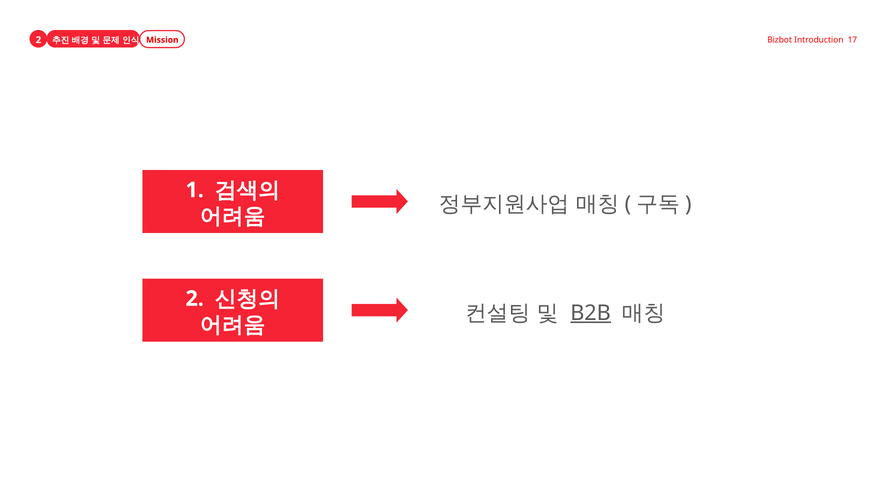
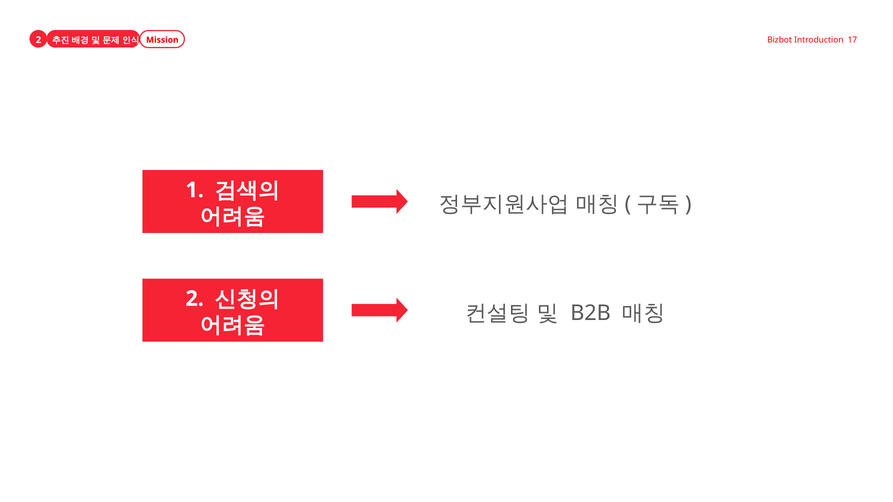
B2B underline: present -> none (591, 313)
